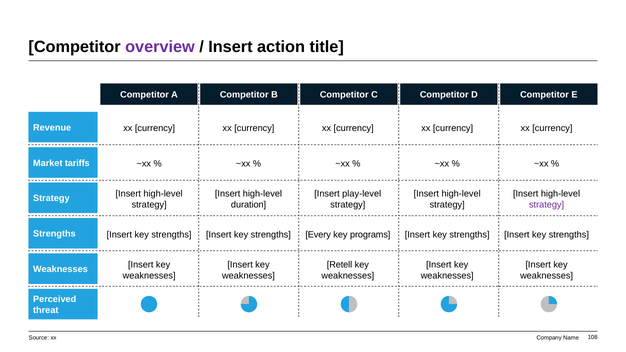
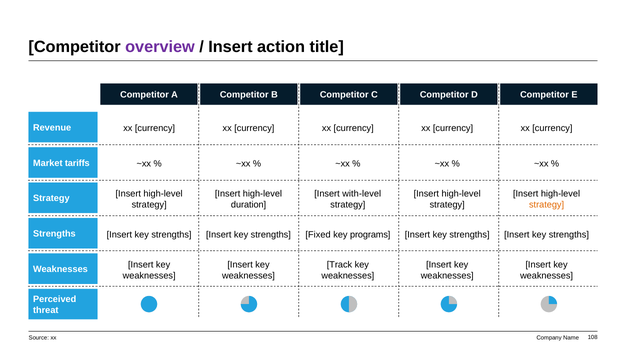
play-level: play-level -> with-level (362, 194)
strategy colour: purple -> orange (547, 205)
Every: Every -> Fixed (318, 235)
Retell: Retell -> Track (339, 265)
